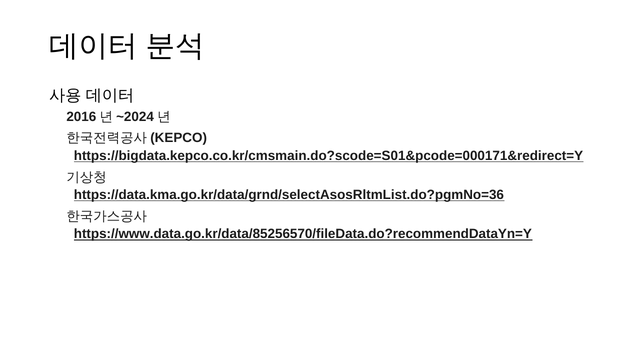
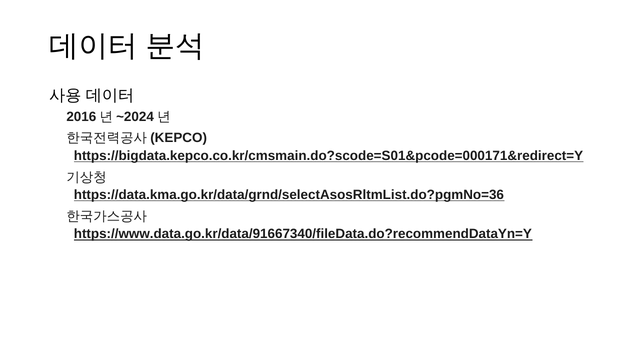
https://www.data.go.kr/data/85256570/fileData.do?recommendDataYn=Y: https://www.data.go.kr/data/85256570/fileData.do?recommendDataYn=Y -> https://www.data.go.kr/data/91667340/fileData.do?recommendDataYn=Y (303, 234)
